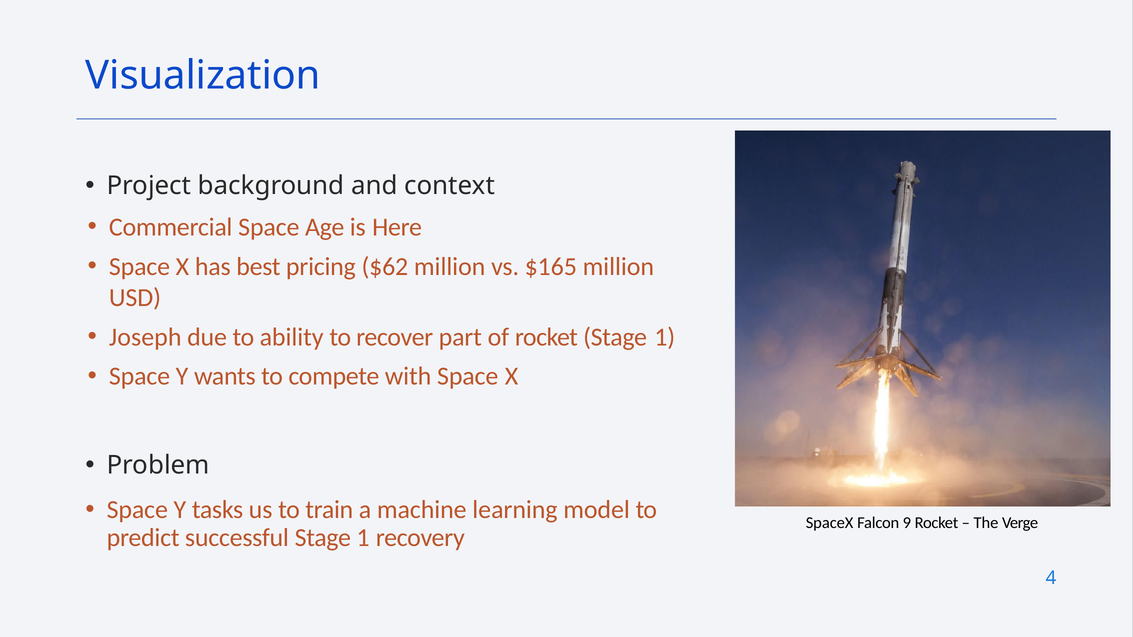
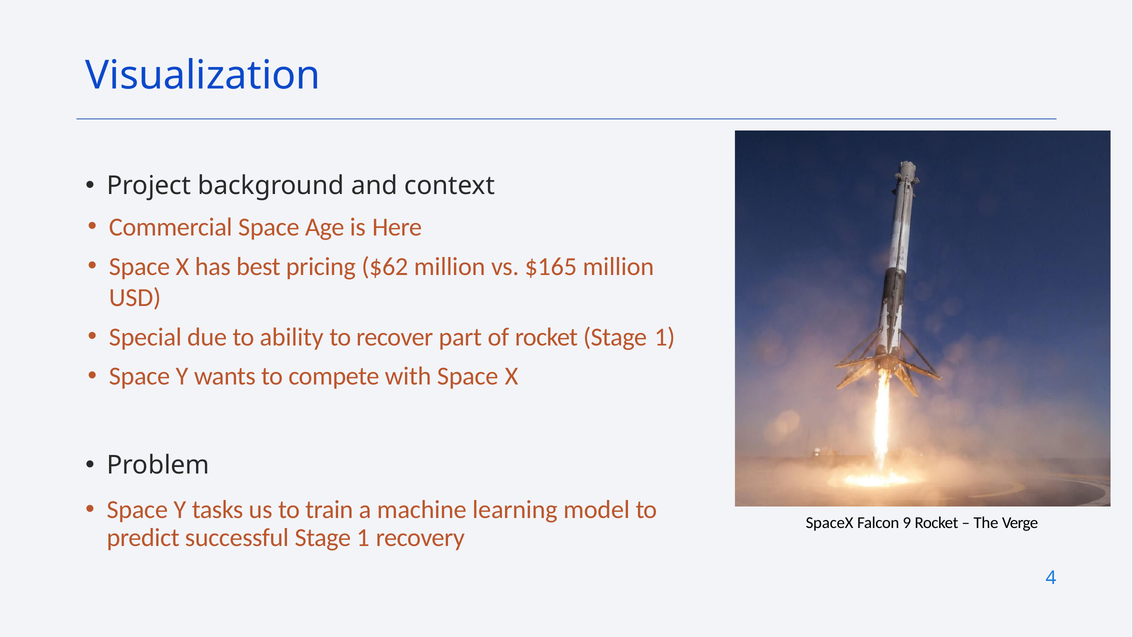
Joseph: Joseph -> Special (145, 337)
